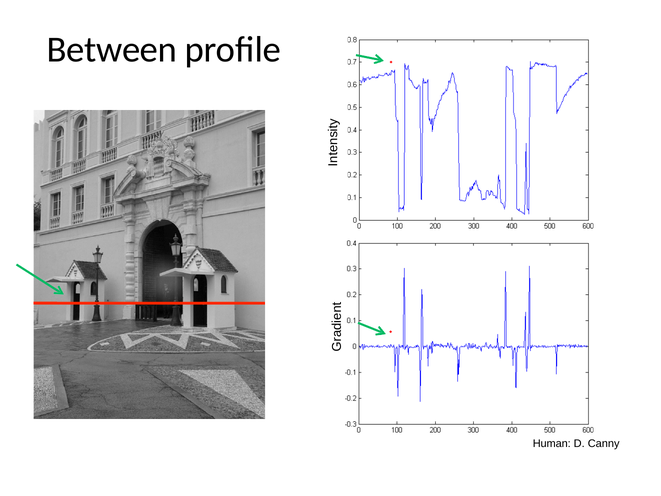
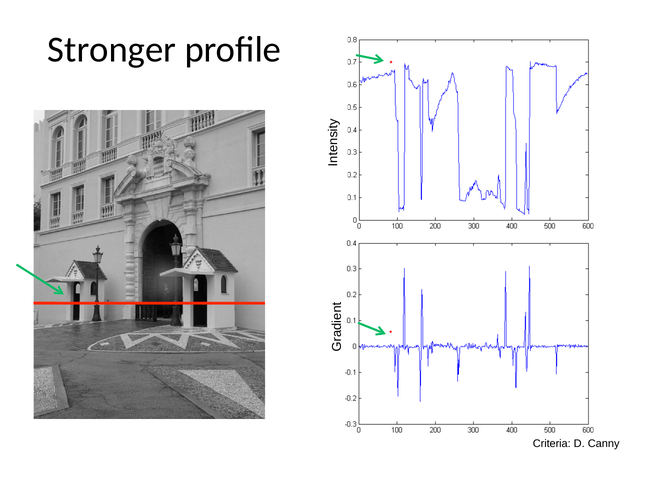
Between: Between -> Stronger (112, 49)
Human: Human -> Criteria (552, 444)
